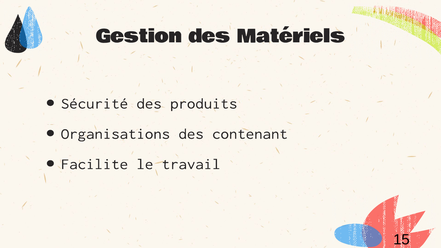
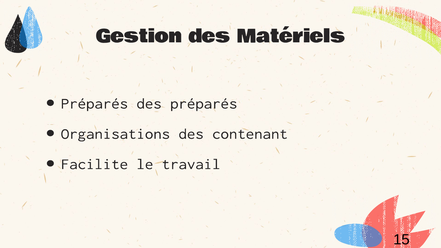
Sécurité: Sécurité -> Préparés (94, 103)
des produits: produits -> préparés (204, 103)
